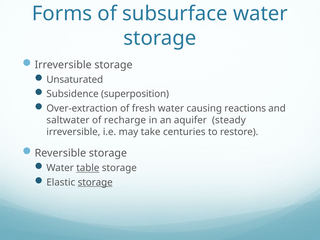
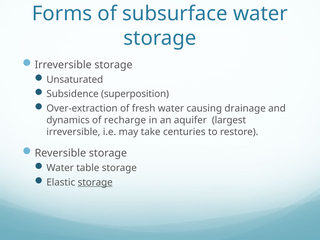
reactions: reactions -> drainage (245, 108)
saltwater: saltwater -> dynamics (68, 120)
steady: steady -> largest (229, 120)
table underline: present -> none (88, 168)
